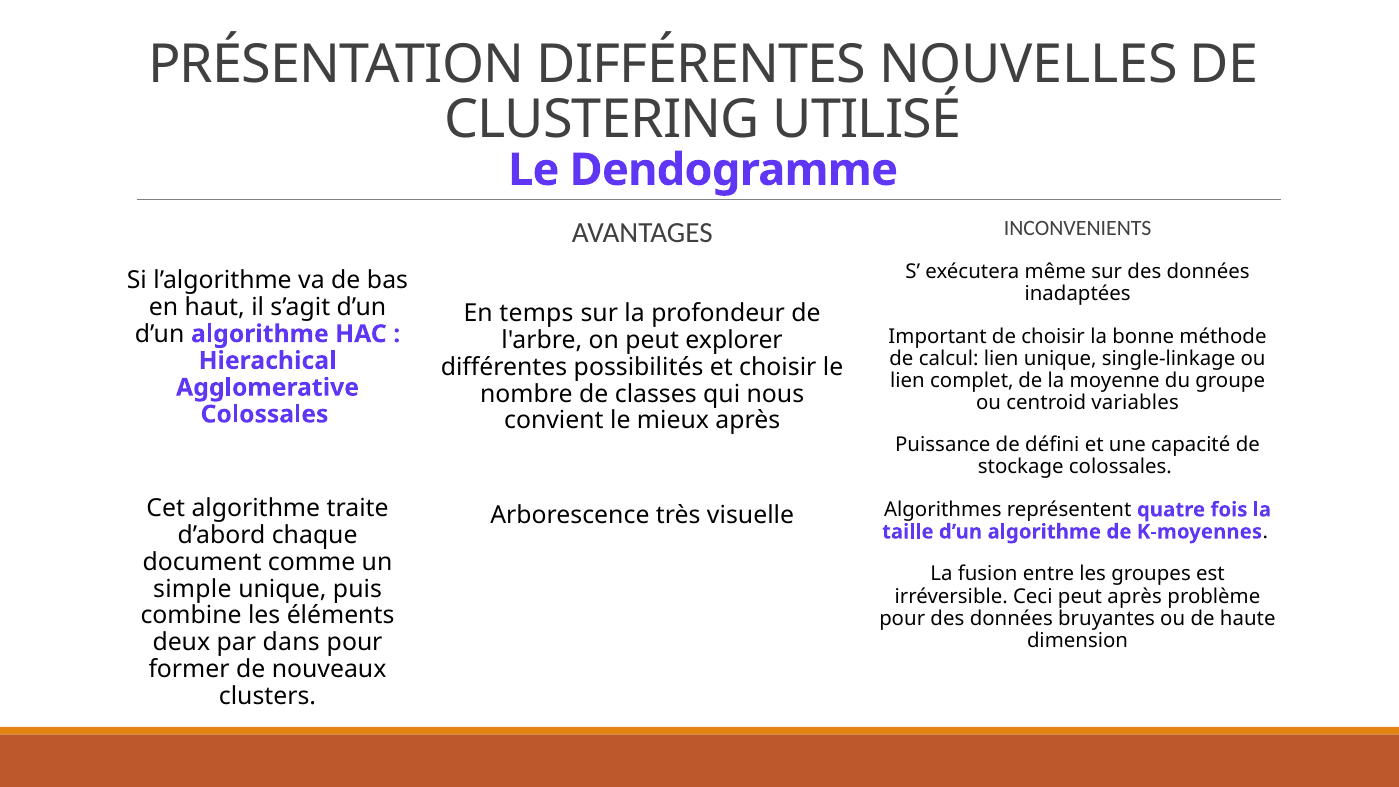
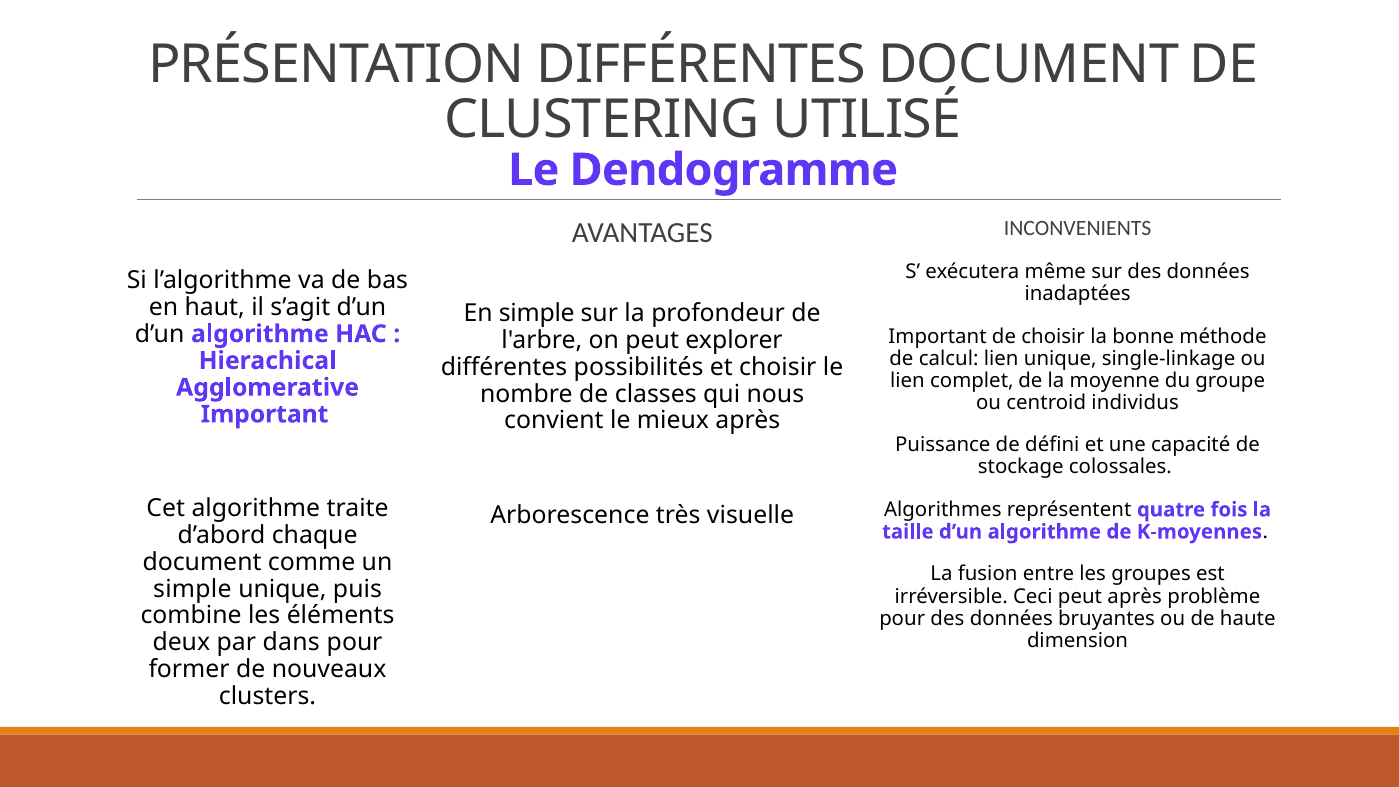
DIFFÉRENTES NOUVELLES: NOUVELLES -> DOCUMENT (1029, 64)
En temps: temps -> simple (537, 314)
variables: variables -> individus (1135, 403)
Colossales: Colossales -> Important (264, 414)
